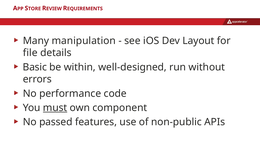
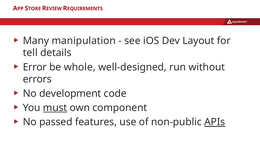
file: file -> tell (30, 53)
Basic: Basic -> Error (35, 67)
within: within -> whole (80, 67)
performance: performance -> development (70, 94)
APIs underline: none -> present (215, 122)
